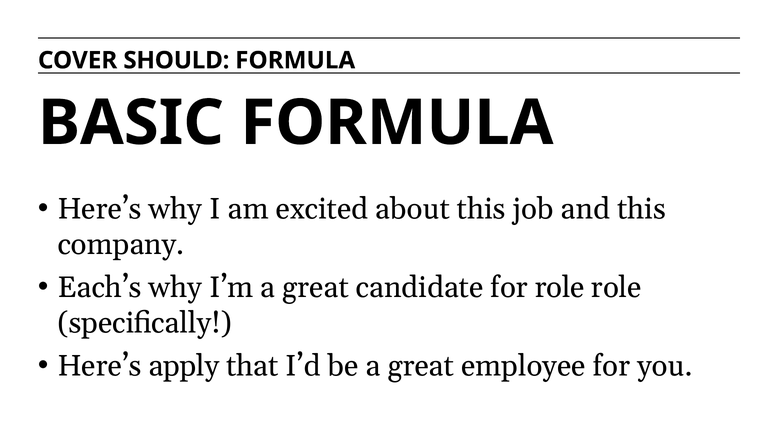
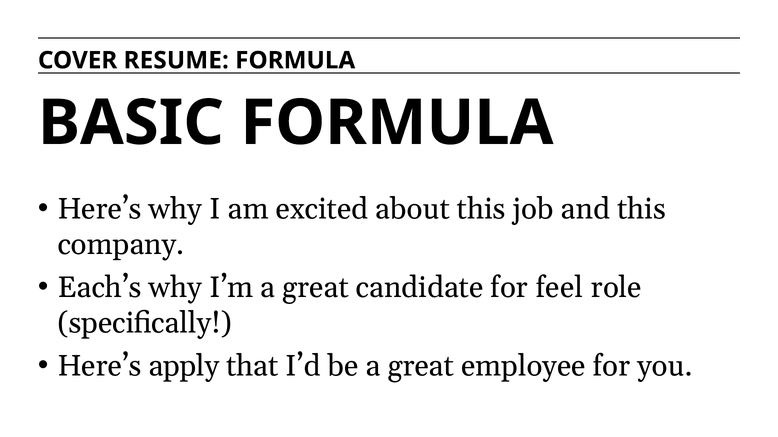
SHOULD: SHOULD -> RESUME (176, 60)
for role: role -> feel (559, 287)
